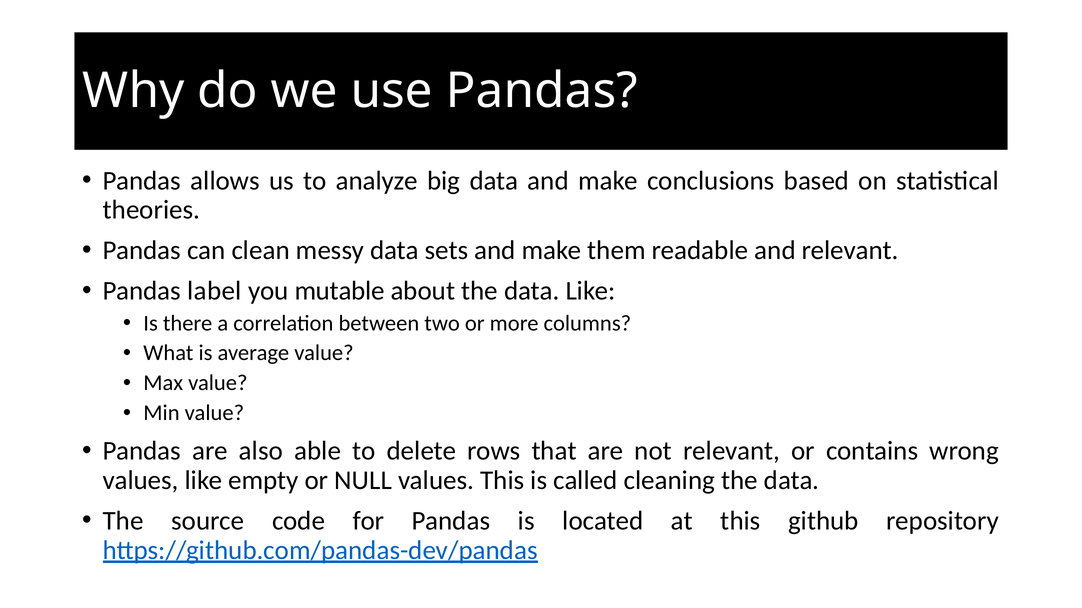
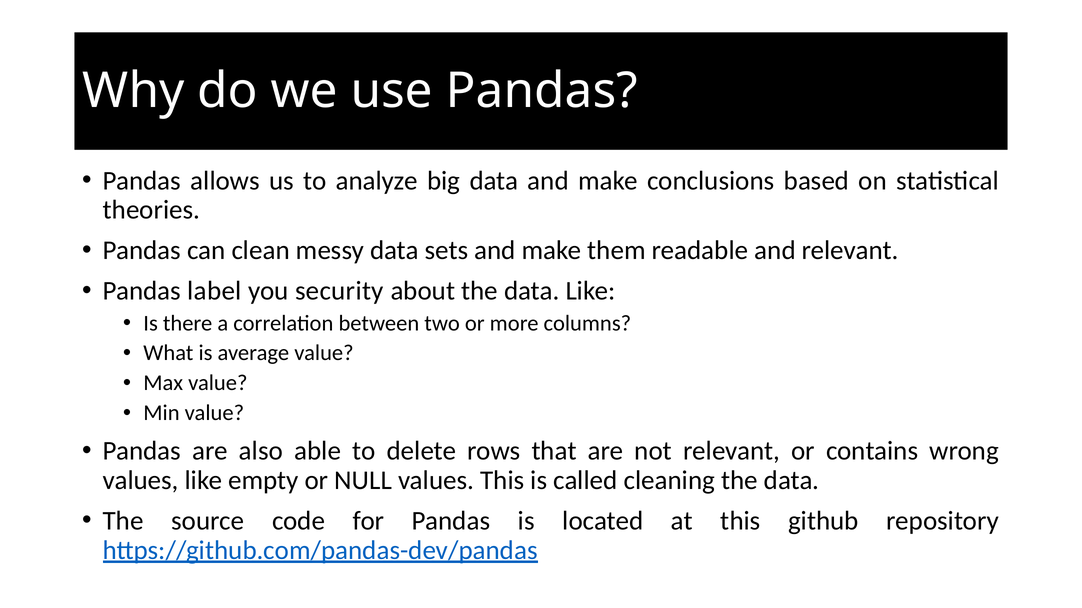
mutable: mutable -> security (339, 291)
